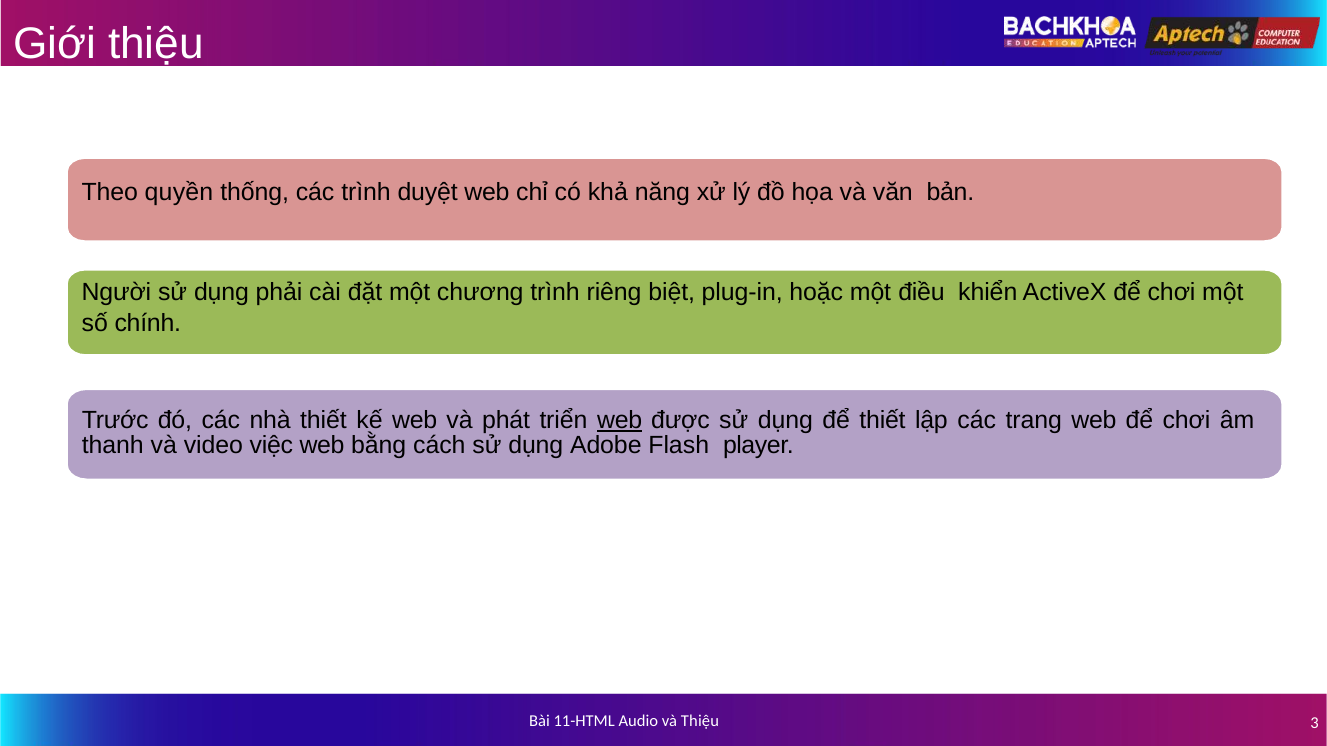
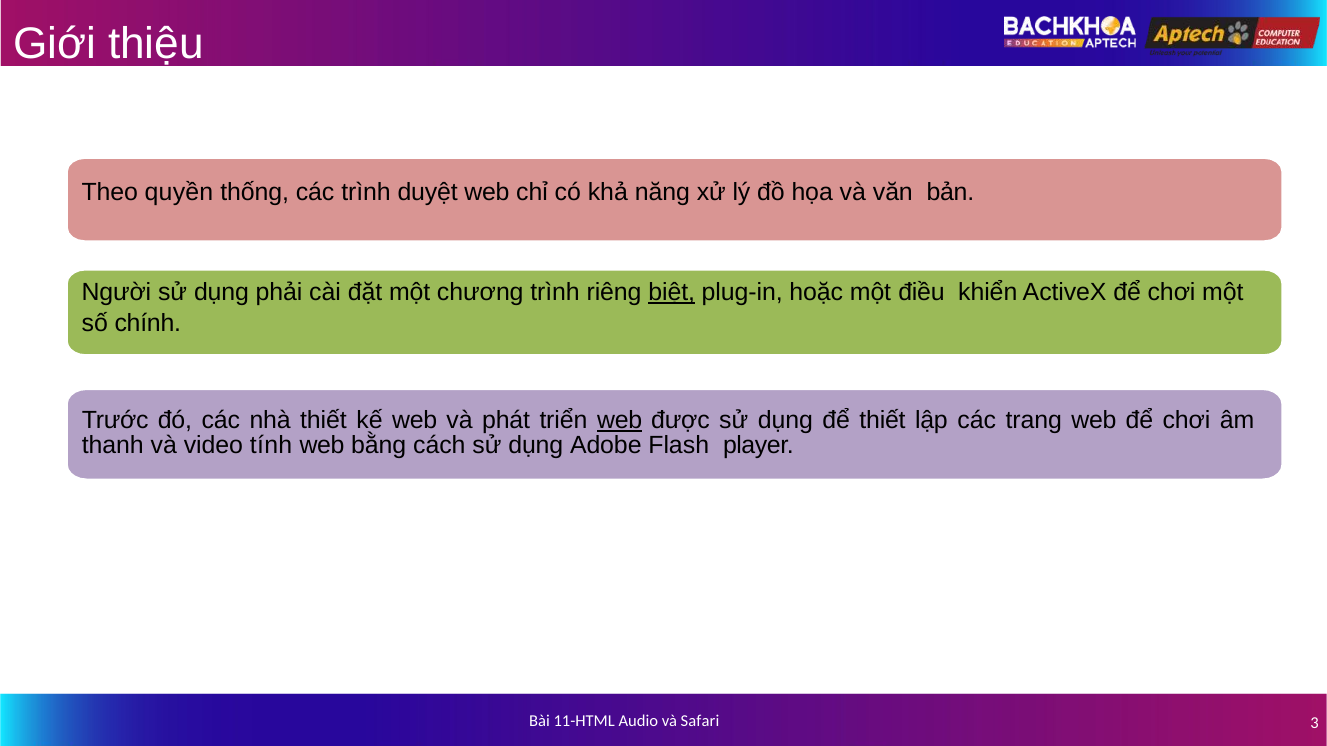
biệt underline: none -> present (672, 293)
việc: việc -> tính (271, 446)
và Thiệu: Thiệu -> Safari (700, 721)
